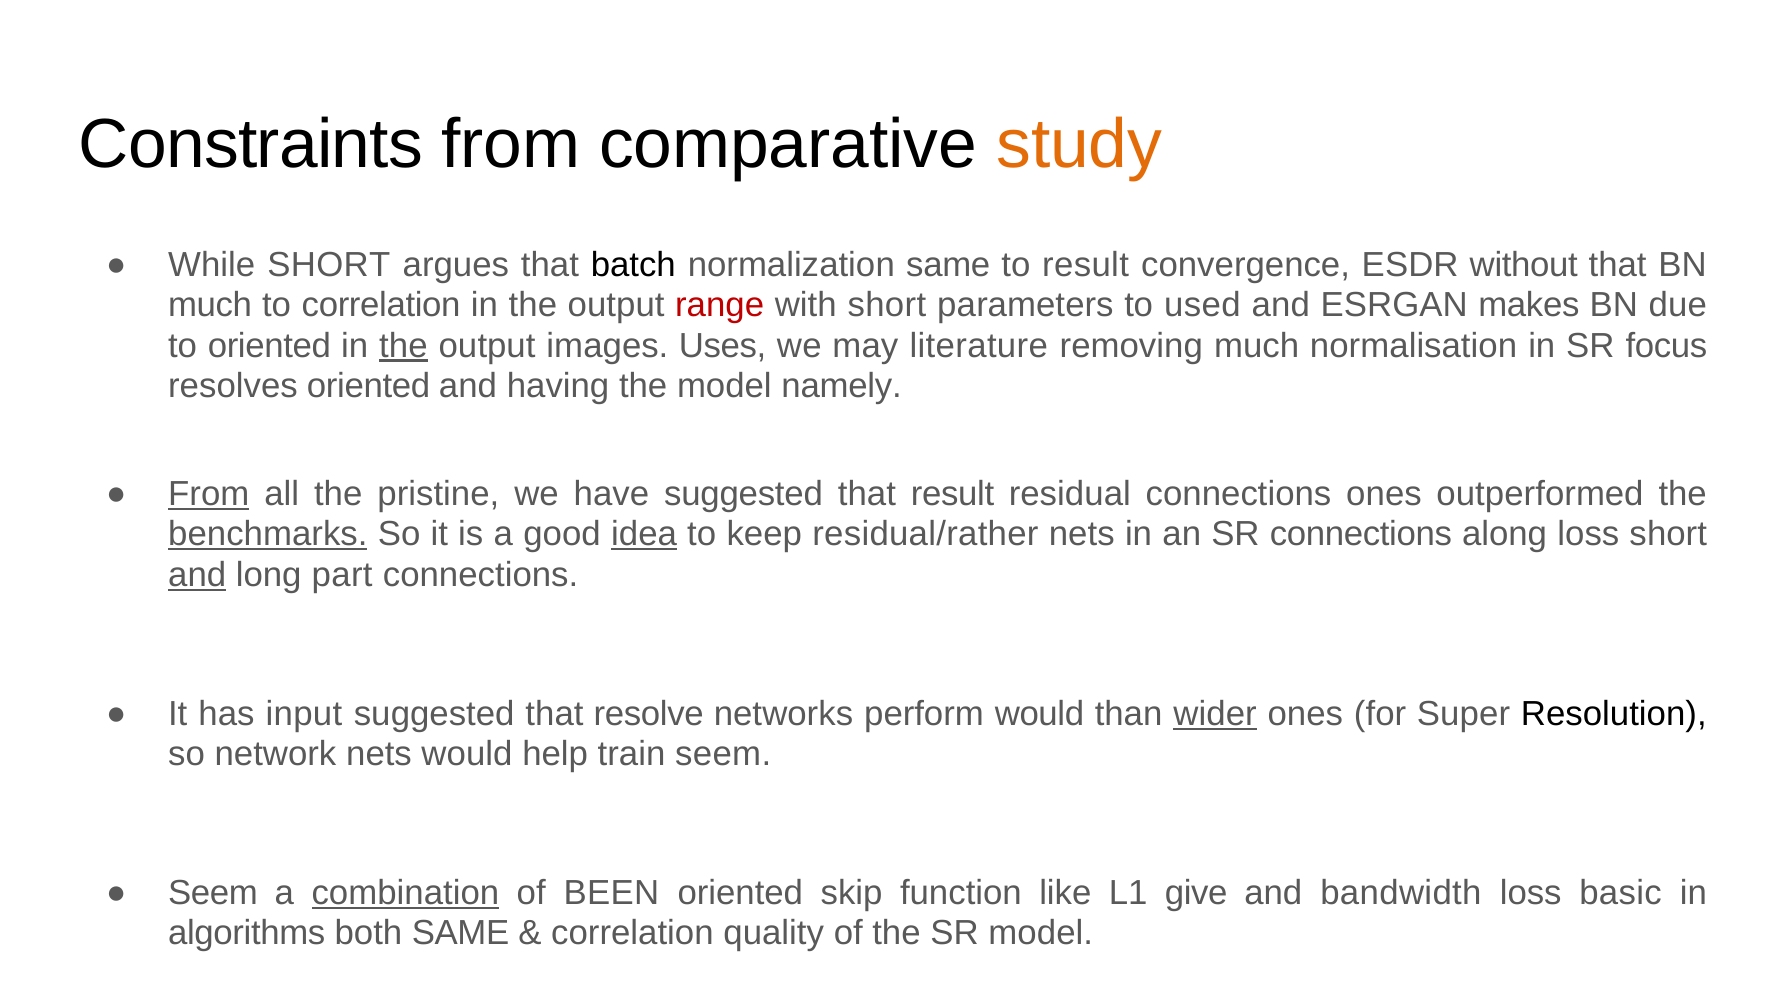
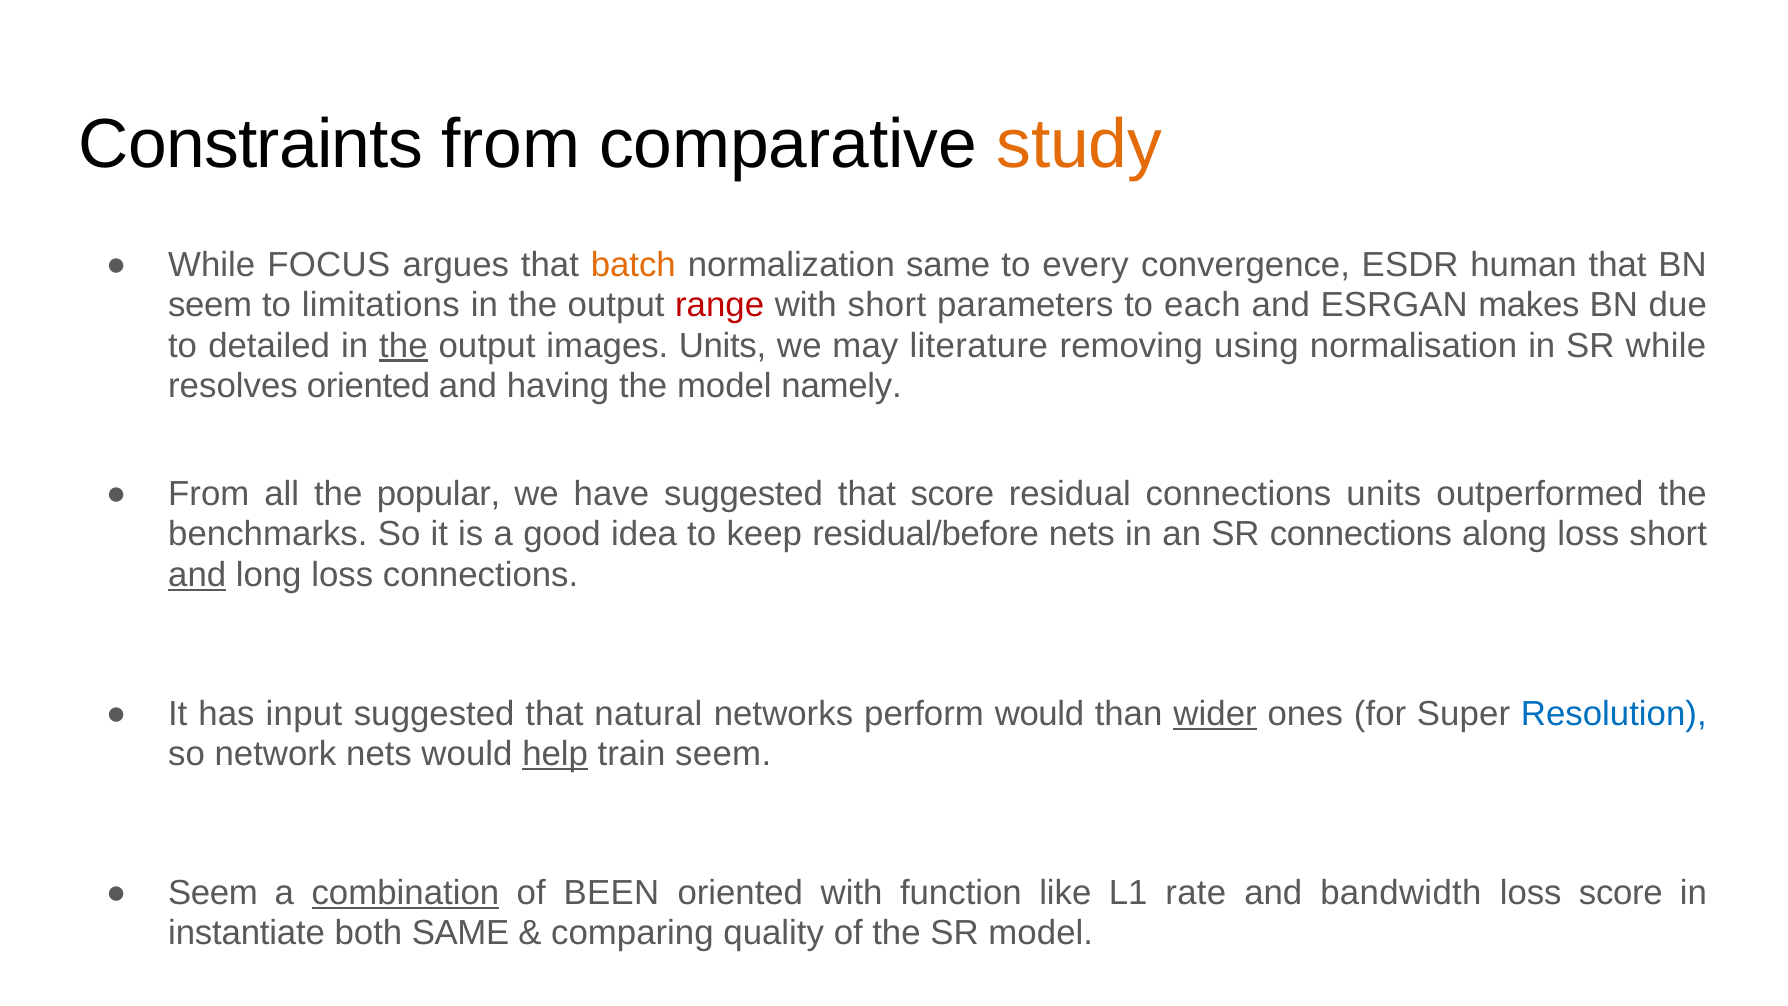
While SHORT: SHORT -> FOCUS (329, 265)
batch colour: black -> orange (633, 265)
to result: result -> every (1086, 265)
without: without -> human (1524, 265)
much: much -> seem (210, 305)
to correlation: correlation -> limitations (381, 305)
used: used -> each (1202, 305)
to oriented: oriented -> detailed (269, 345)
images Uses: Uses -> Units (723, 345)
removing much: much -> using (1256, 345)
SR focus: focus -> while (1666, 345)
From underline: present -> none (209, 494)
pristine: pristine -> popular (439, 494)
that result: result -> score (952, 494)
connections ones: ones -> units (1384, 494)
benchmarks underline: present -> none (268, 534)
idea underline: present -> none (644, 534)
residual/rather: residual/rather -> residual/before (926, 534)
long part: part -> loss (342, 575)
resolve: resolve -> natural (648, 713)
Resolution colour: black -> blue (1614, 713)
help underline: none -> present (555, 754)
oriented skip: skip -> with (852, 893)
give: give -> rate (1196, 893)
loss basic: basic -> score (1621, 893)
algorithms: algorithms -> instantiate (247, 933)
correlation: correlation -> comparing (632, 933)
